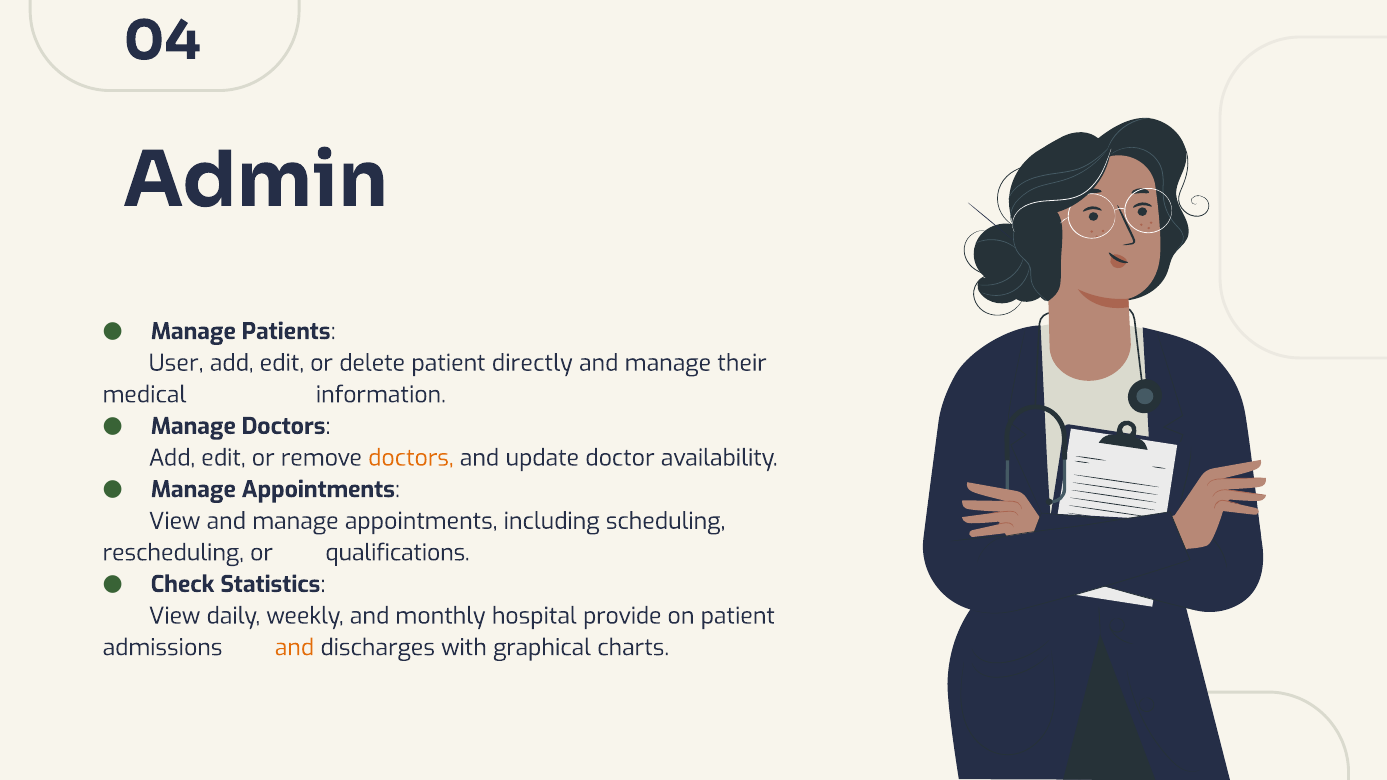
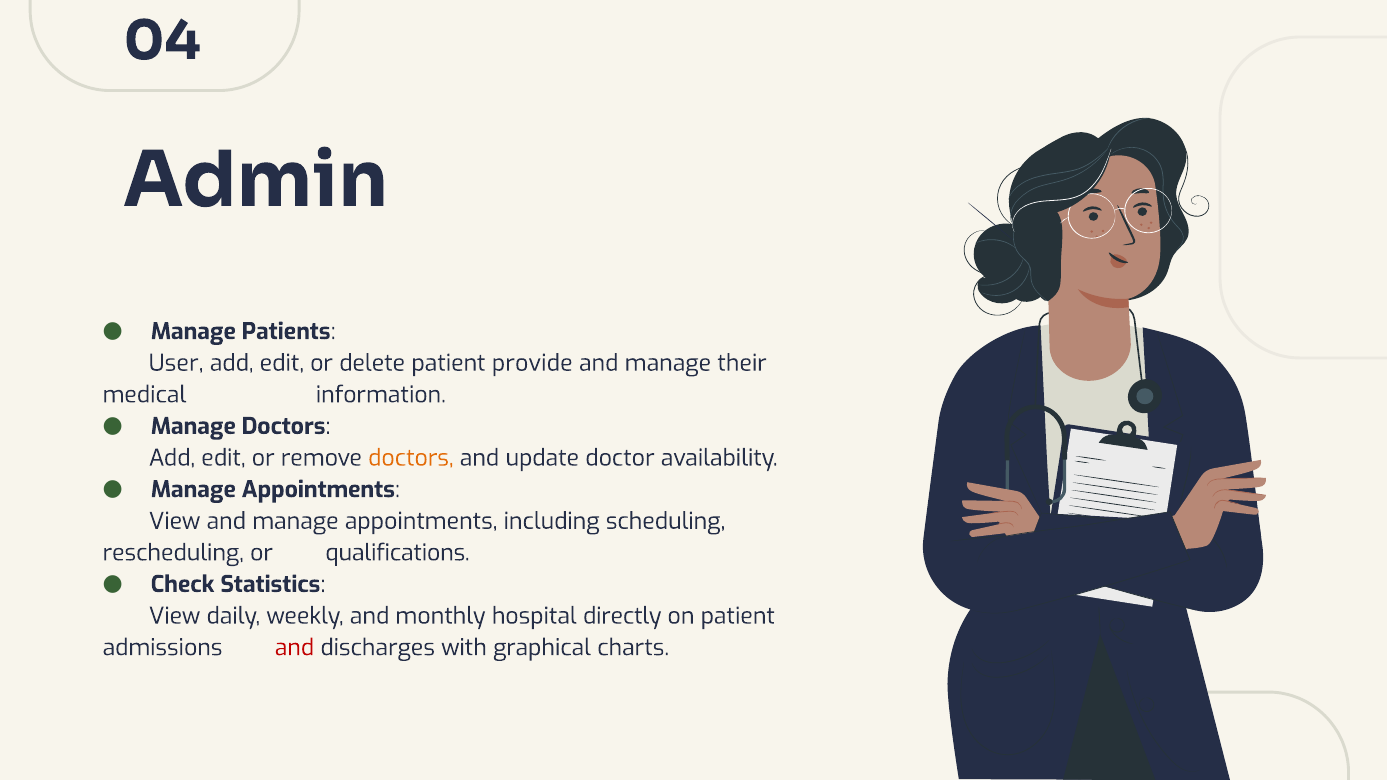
directly: directly -> provide (532, 363)
provide: provide -> directly (622, 616)
and colour: orange -> red (294, 648)
